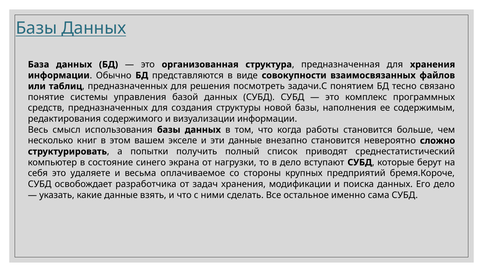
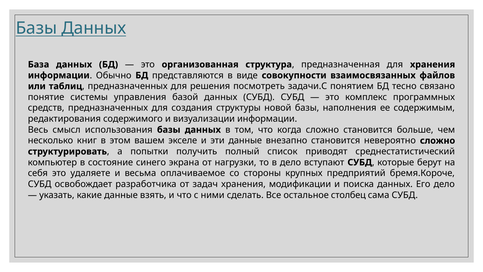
когда работы: работы -> сложно (322, 130)
именно: именно -> столбец (348, 195)
